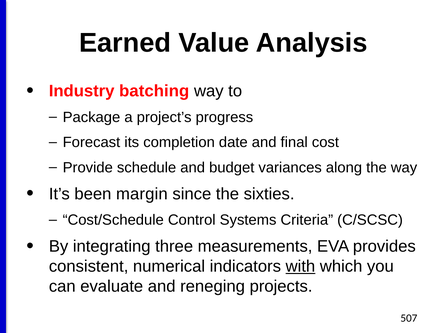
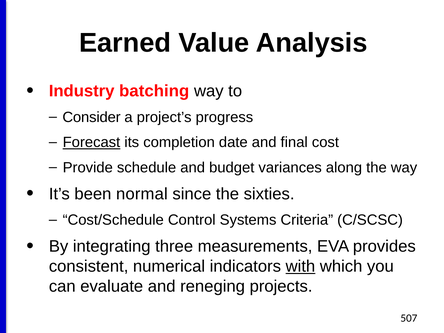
Package: Package -> Consider (92, 117)
Forecast underline: none -> present (91, 142)
margin: margin -> normal (142, 194)
